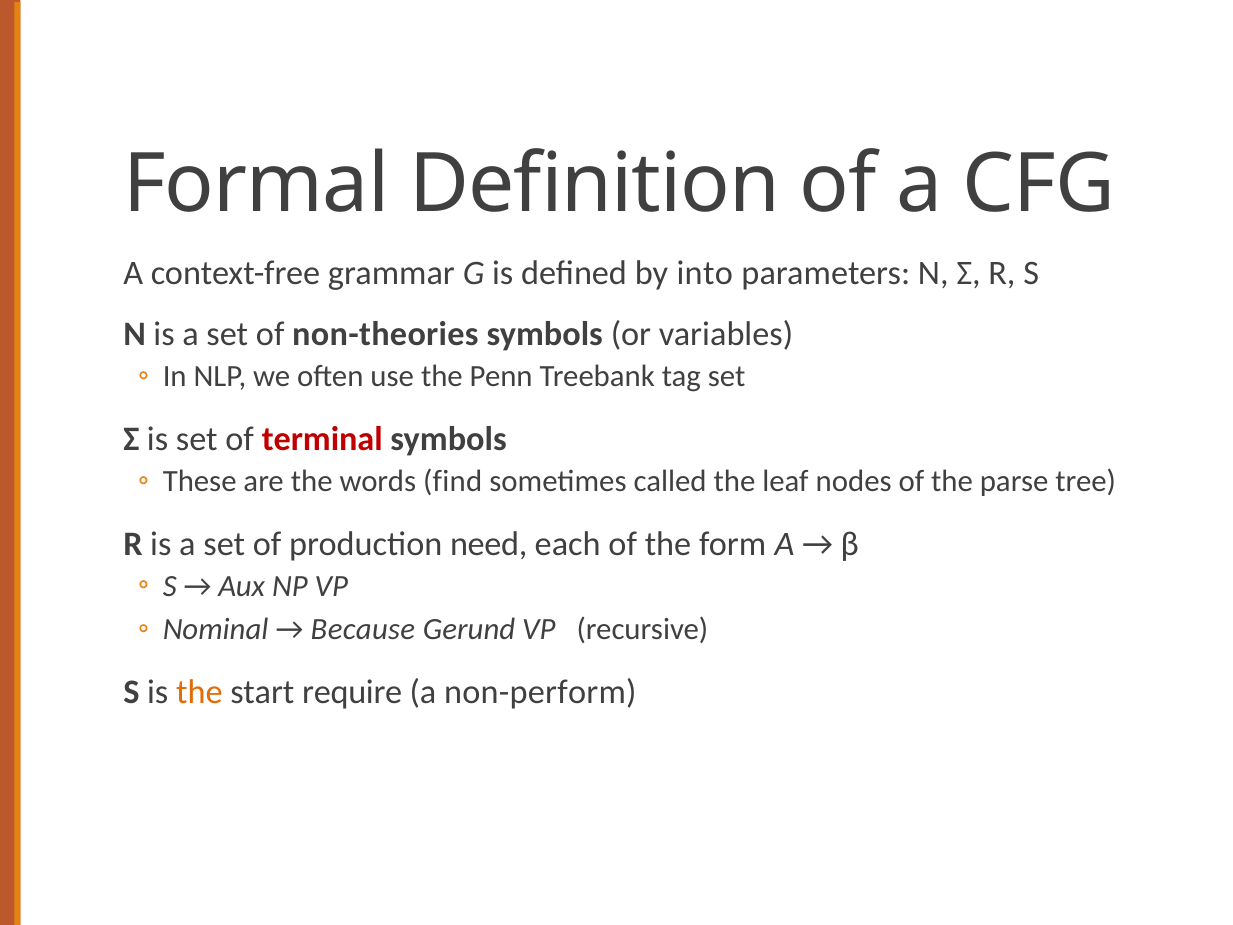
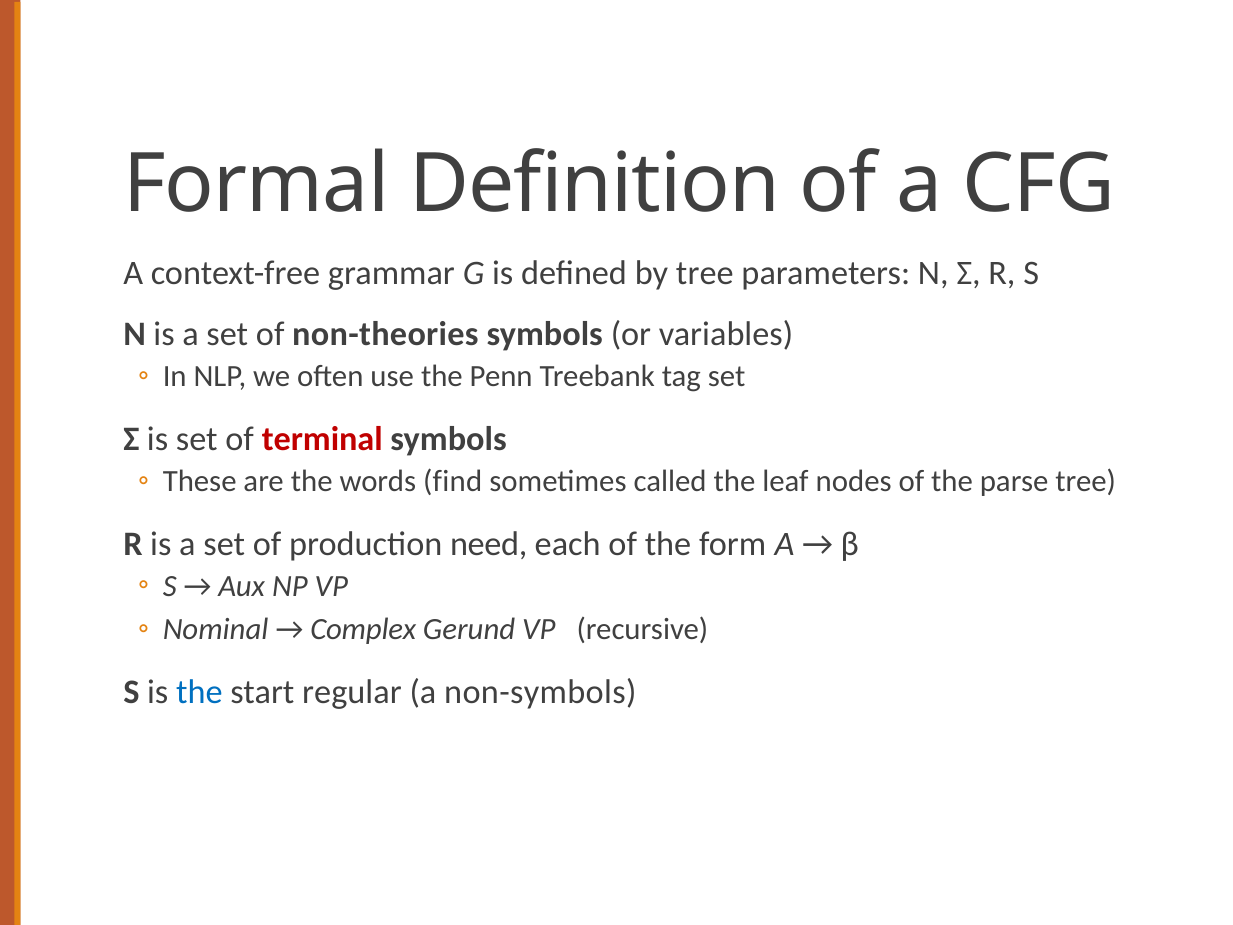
by into: into -> tree (705, 273)
Because: Because -> Complex (363, 629)
the colour: orange -> blue (199, 692)
require: require -> regular (352, 692)
non-perform: non-perform -> non-symbols (540, 692)
